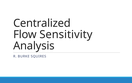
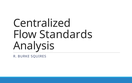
Sensitivity: Sensitivity -> Standards (66, 34)
